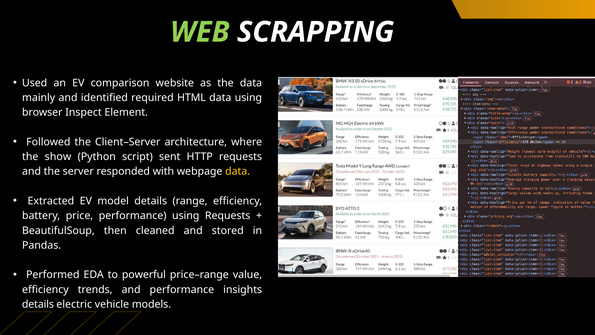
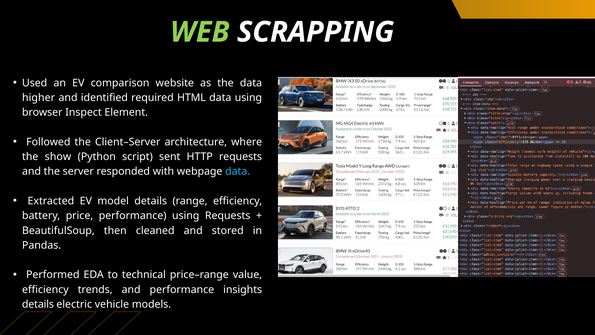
mainly: mainly -> higher (39, 98)
data colour: yellow -> light blue (238, 171)
powerful: powerful -> technical (144, 275)
